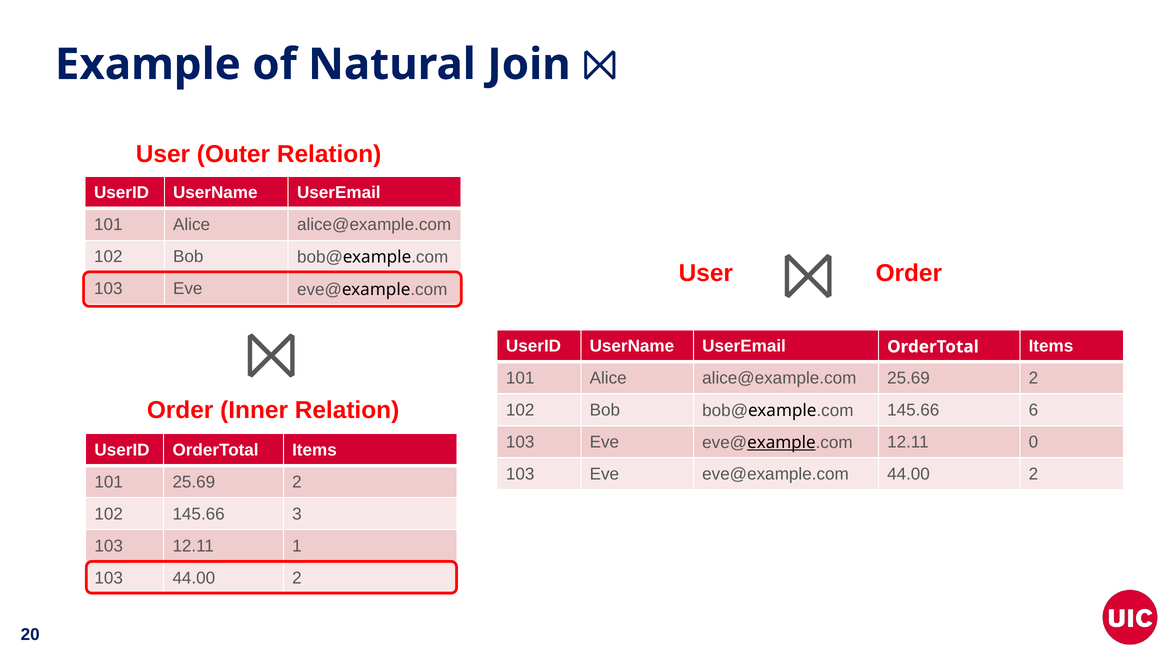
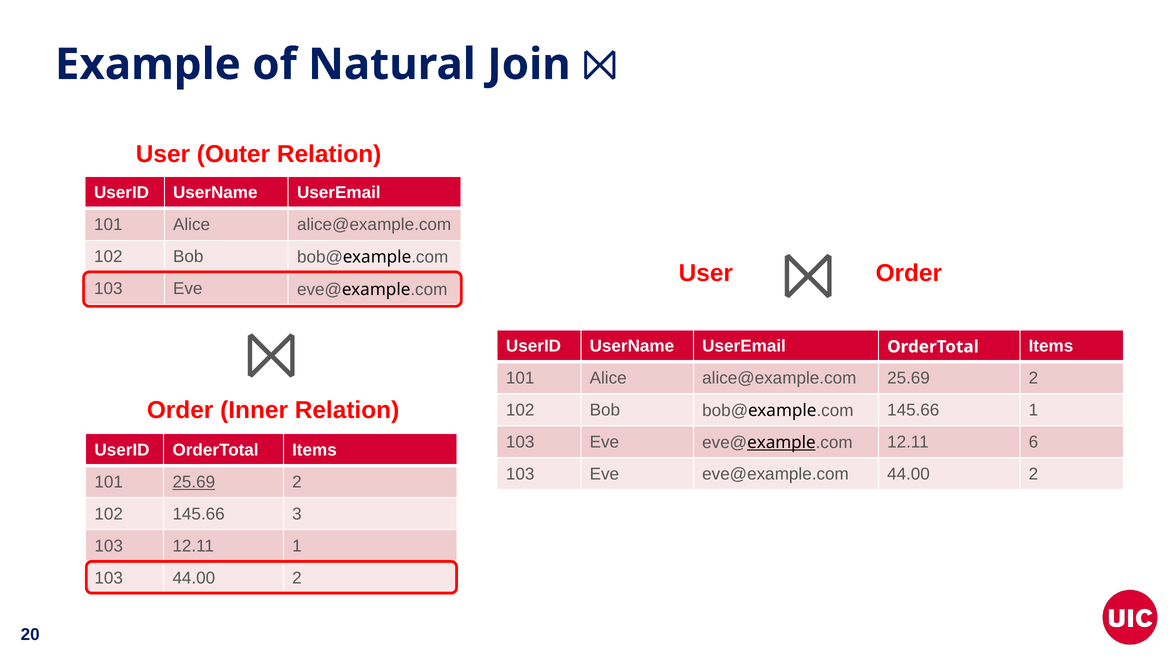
145.66 6: 6 -> 1 (1033, 410)
0: 0 -> 6 (1033, 442)
25.69 underline: none -> present (194, 482)
